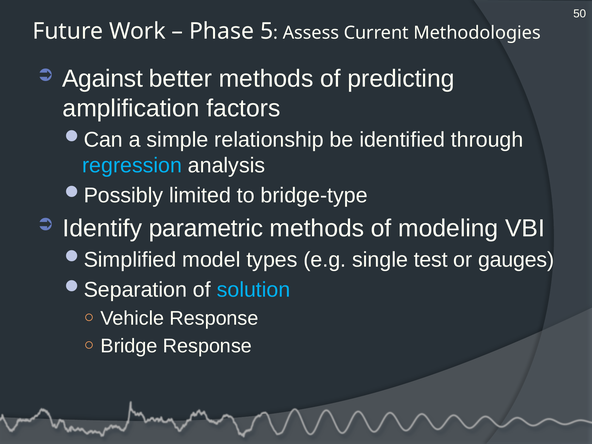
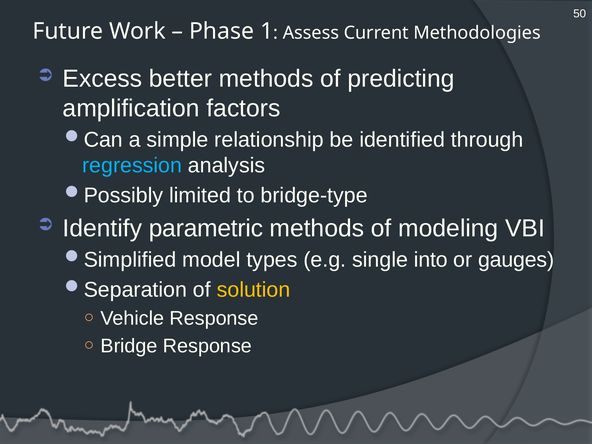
5: 5 -> 1 (267, 31)
Against: Against -> Excess (102, 79)
test: test -> into (431, 260)
solution colour: light blue -> yellow (254, 290)
